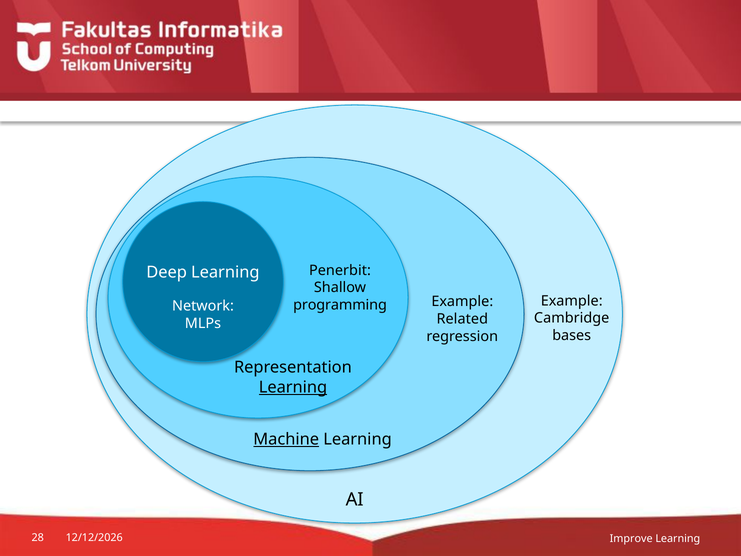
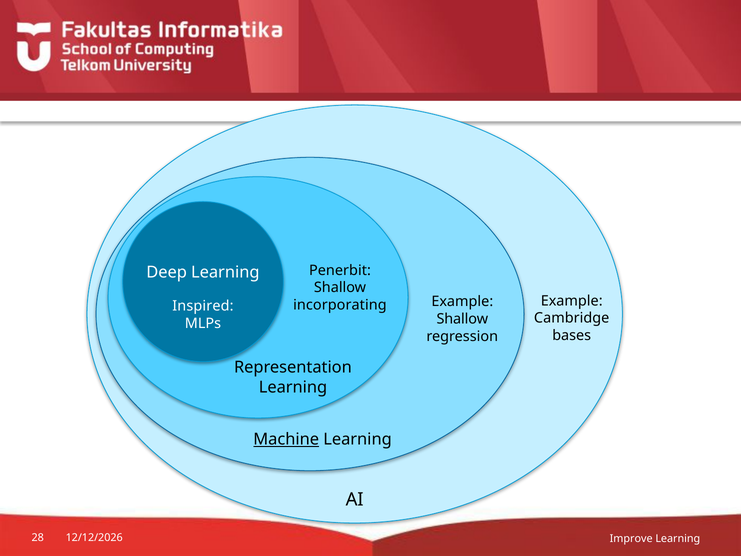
programming: programming -> incorporating (340, 305)
Network: Network -> Inspired (203, 306)
Related: Related -> Shallow (462, 319)
Learning underline: present -> none (293, 387)
